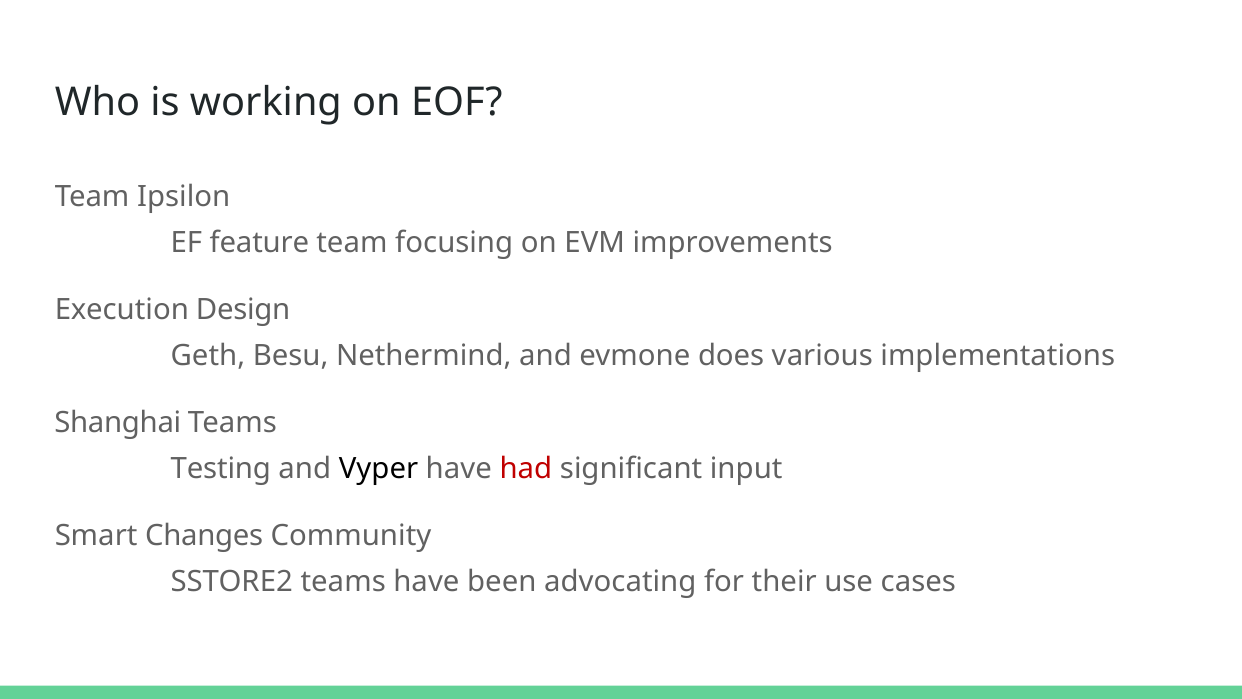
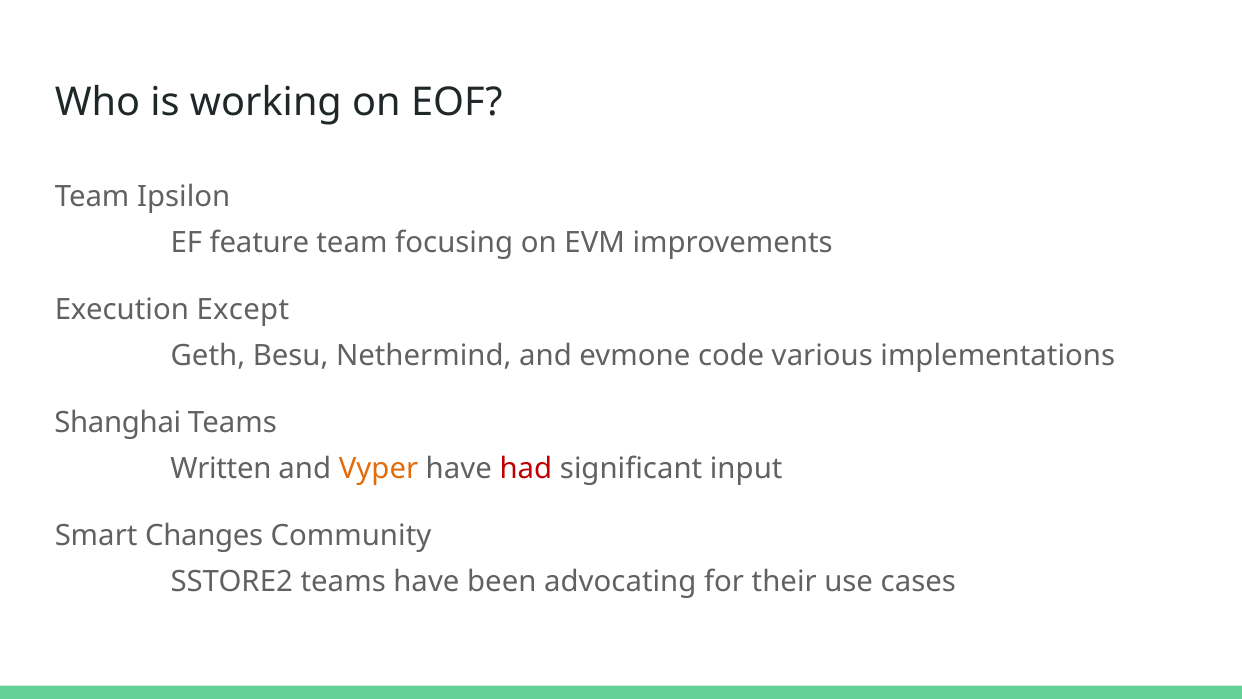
Design: Design -> Except (243, 310)
does: does -> code (731, 356)
Testing: Testing -> Written (221, 469)
Vyper colour: black -> orange (379, 469)
